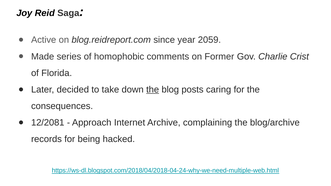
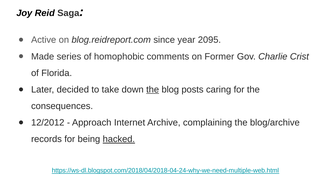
2059: 2059 -> 2095 (209, 40)
12/2081: 12/2081 -> 12/2012 (48, 123)
hacked underline: none -> present (119, 139)
